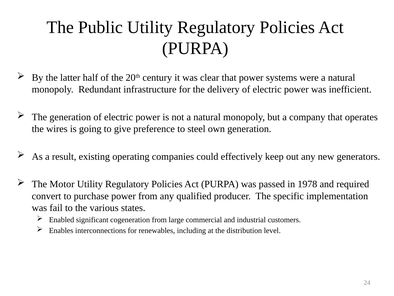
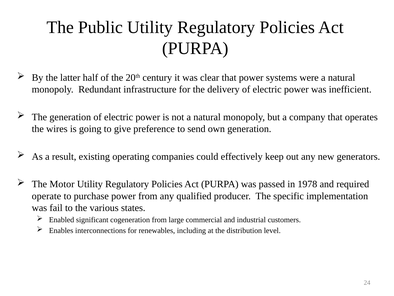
steel: steel -> send (196, 129)
convert: convert -> operate (46, 196)
